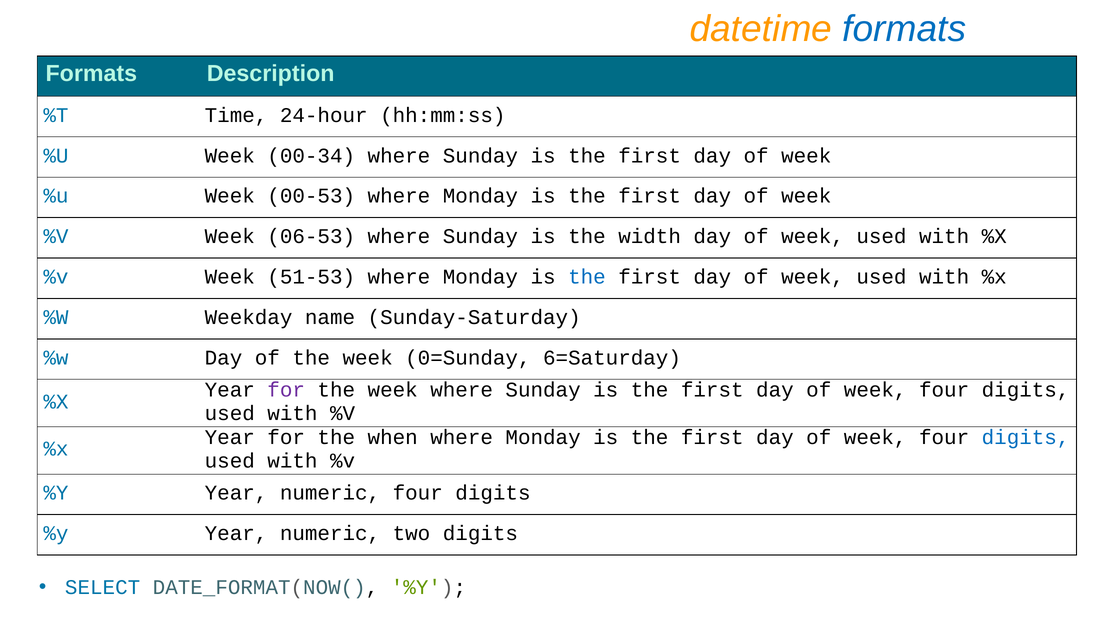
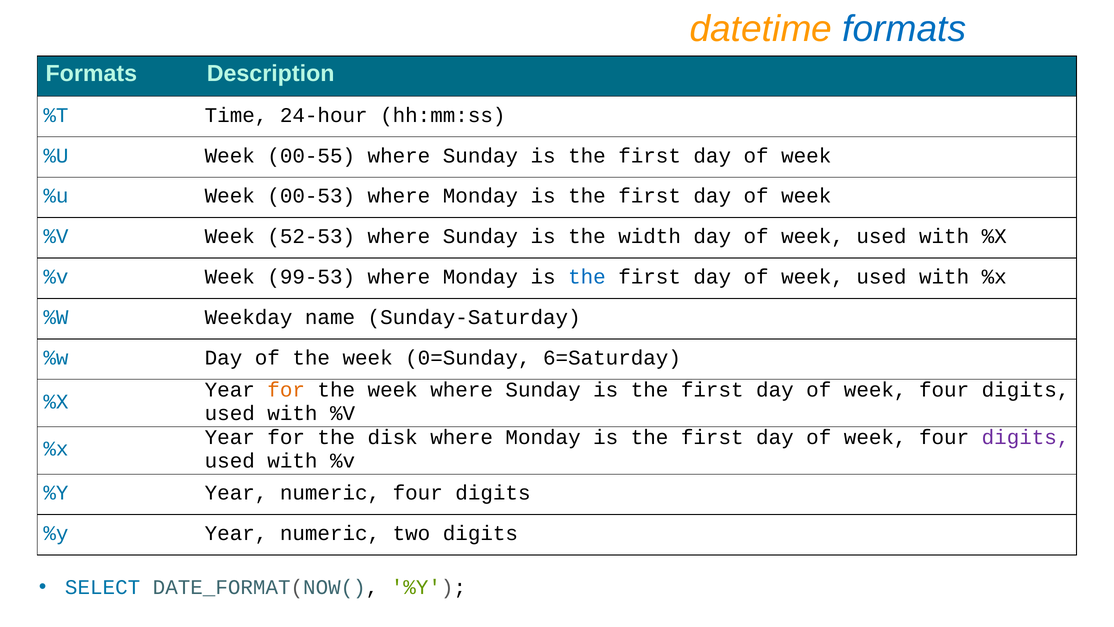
00-34: 00-34 -> 00-55 (311, 156)
06-53: 06-53 -> 52-53 (311, 236)
51-53: 51-53 -> 99-53 (311, 277)
for colour: purple -> orange (286, 390)
when: when -> disk (393, 437)
digits colour: blue -> purple (1026, 437)
